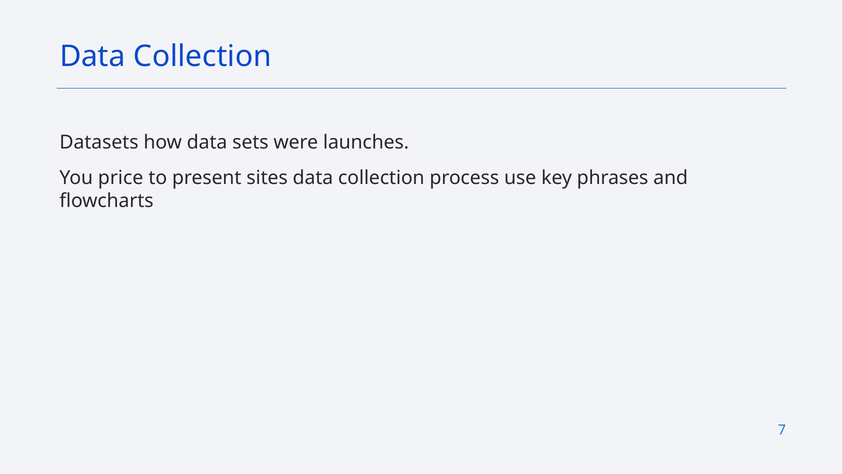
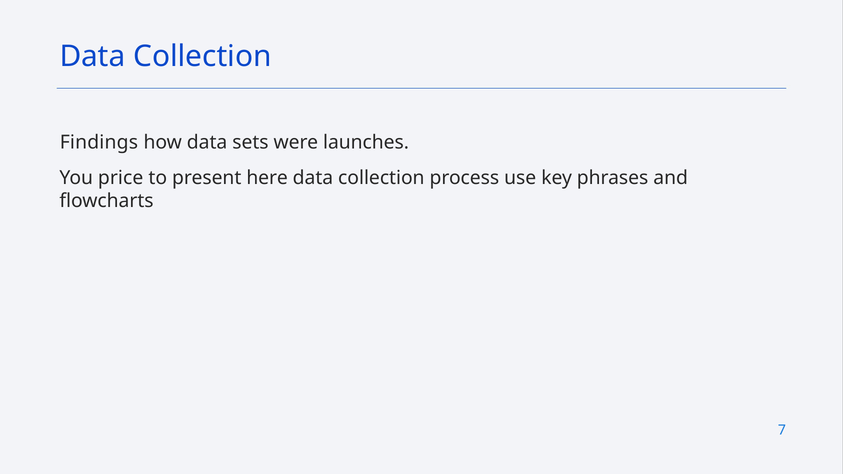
Datasets: Datasets -> Findings (99, 142)
sites: sites -> here (267, 178)
